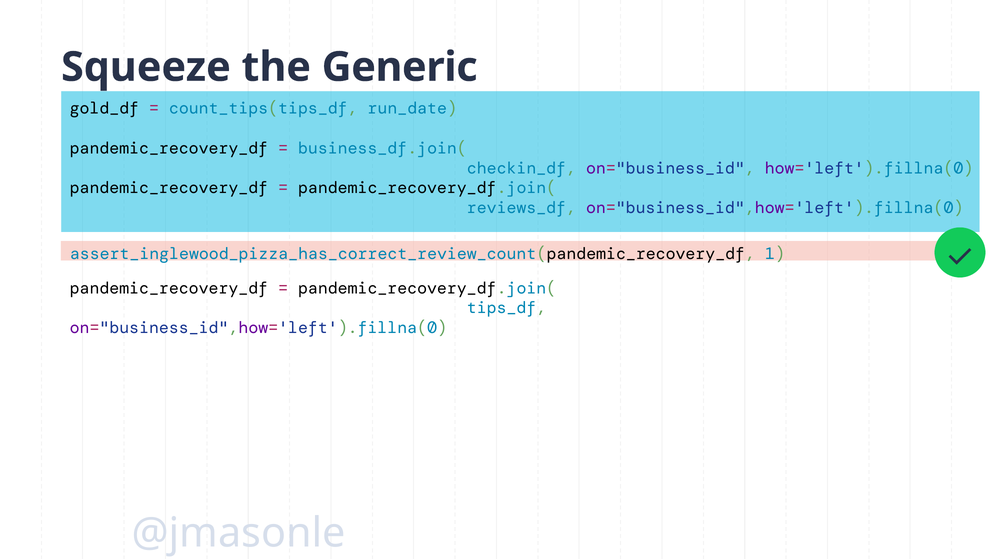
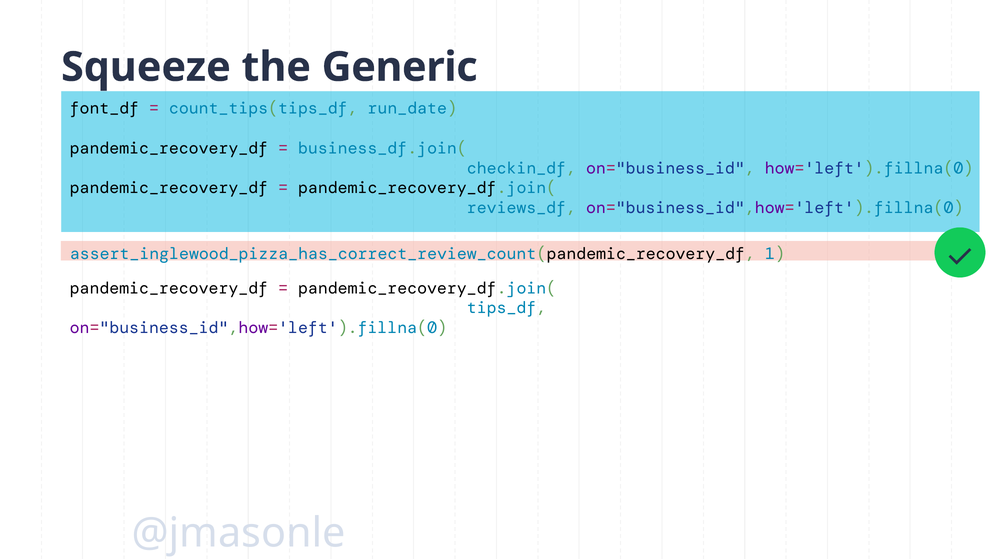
gold_df: gold_df -> font_df (104, 108)
